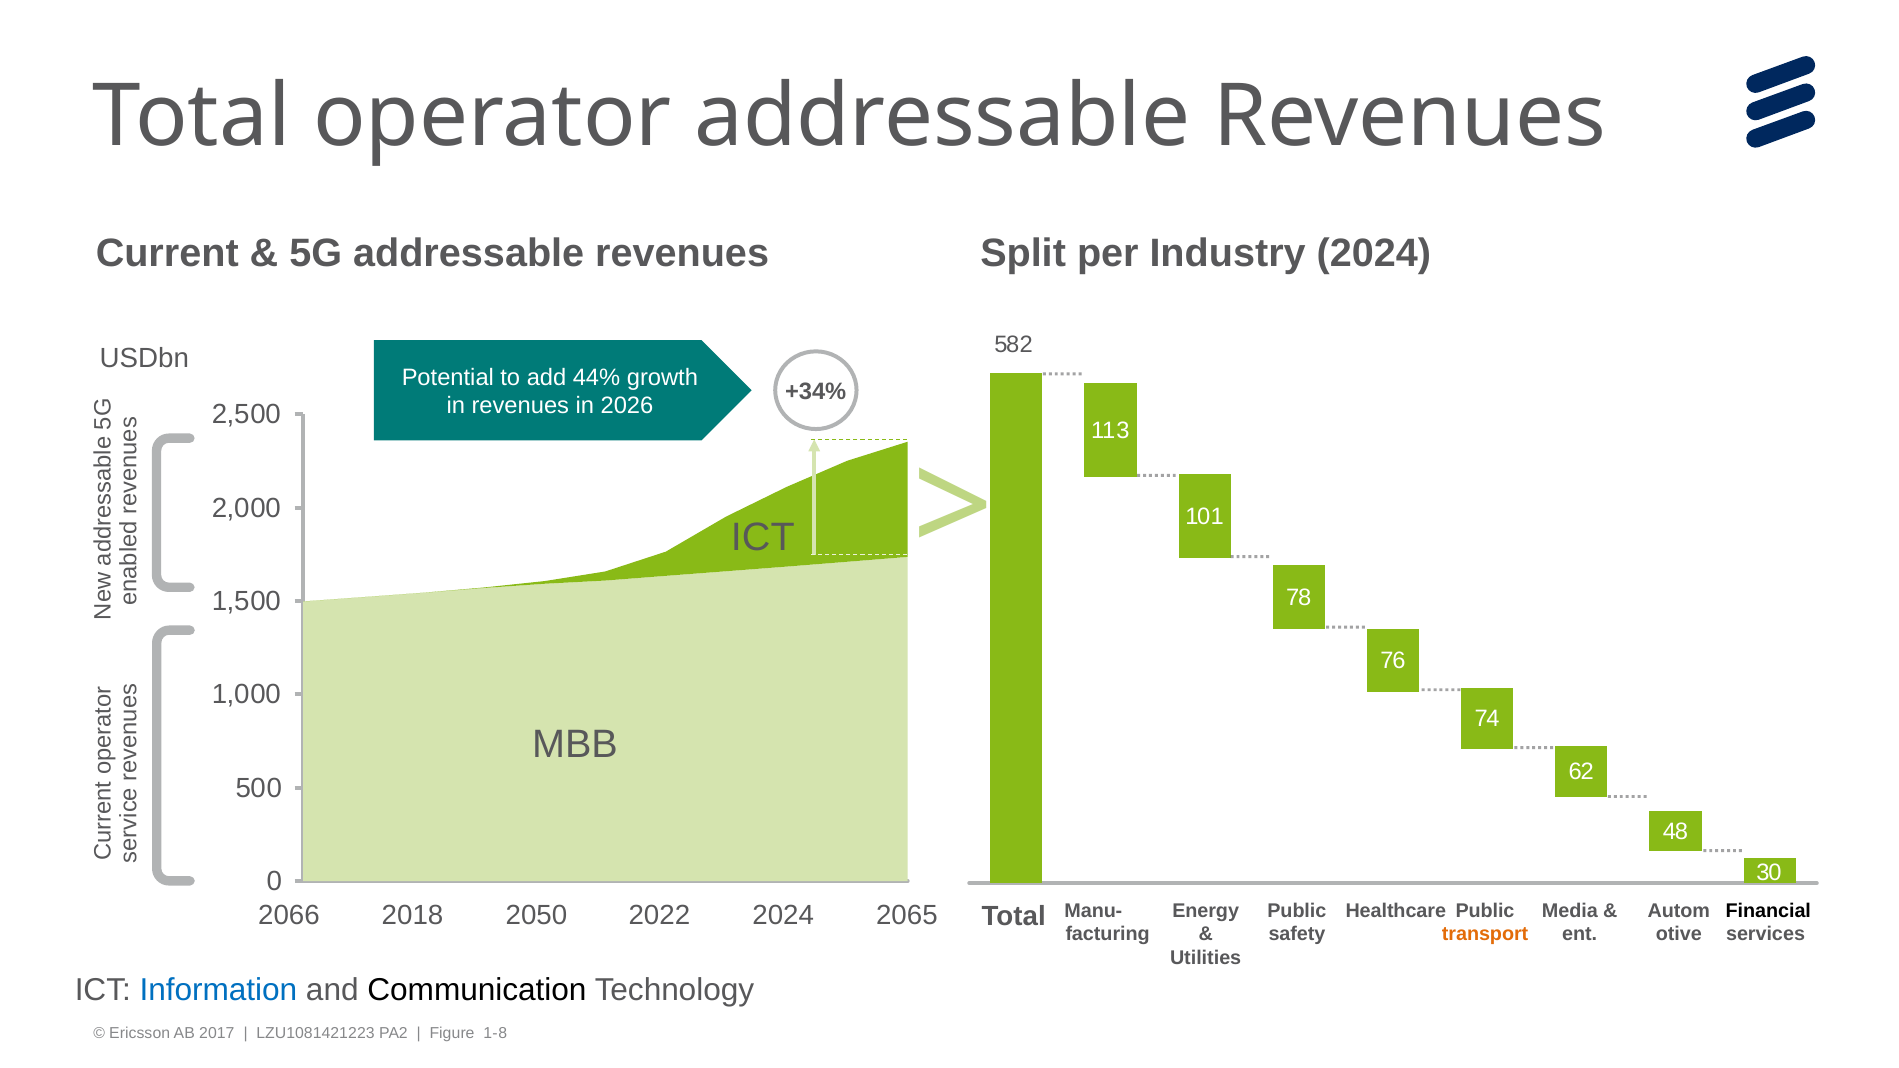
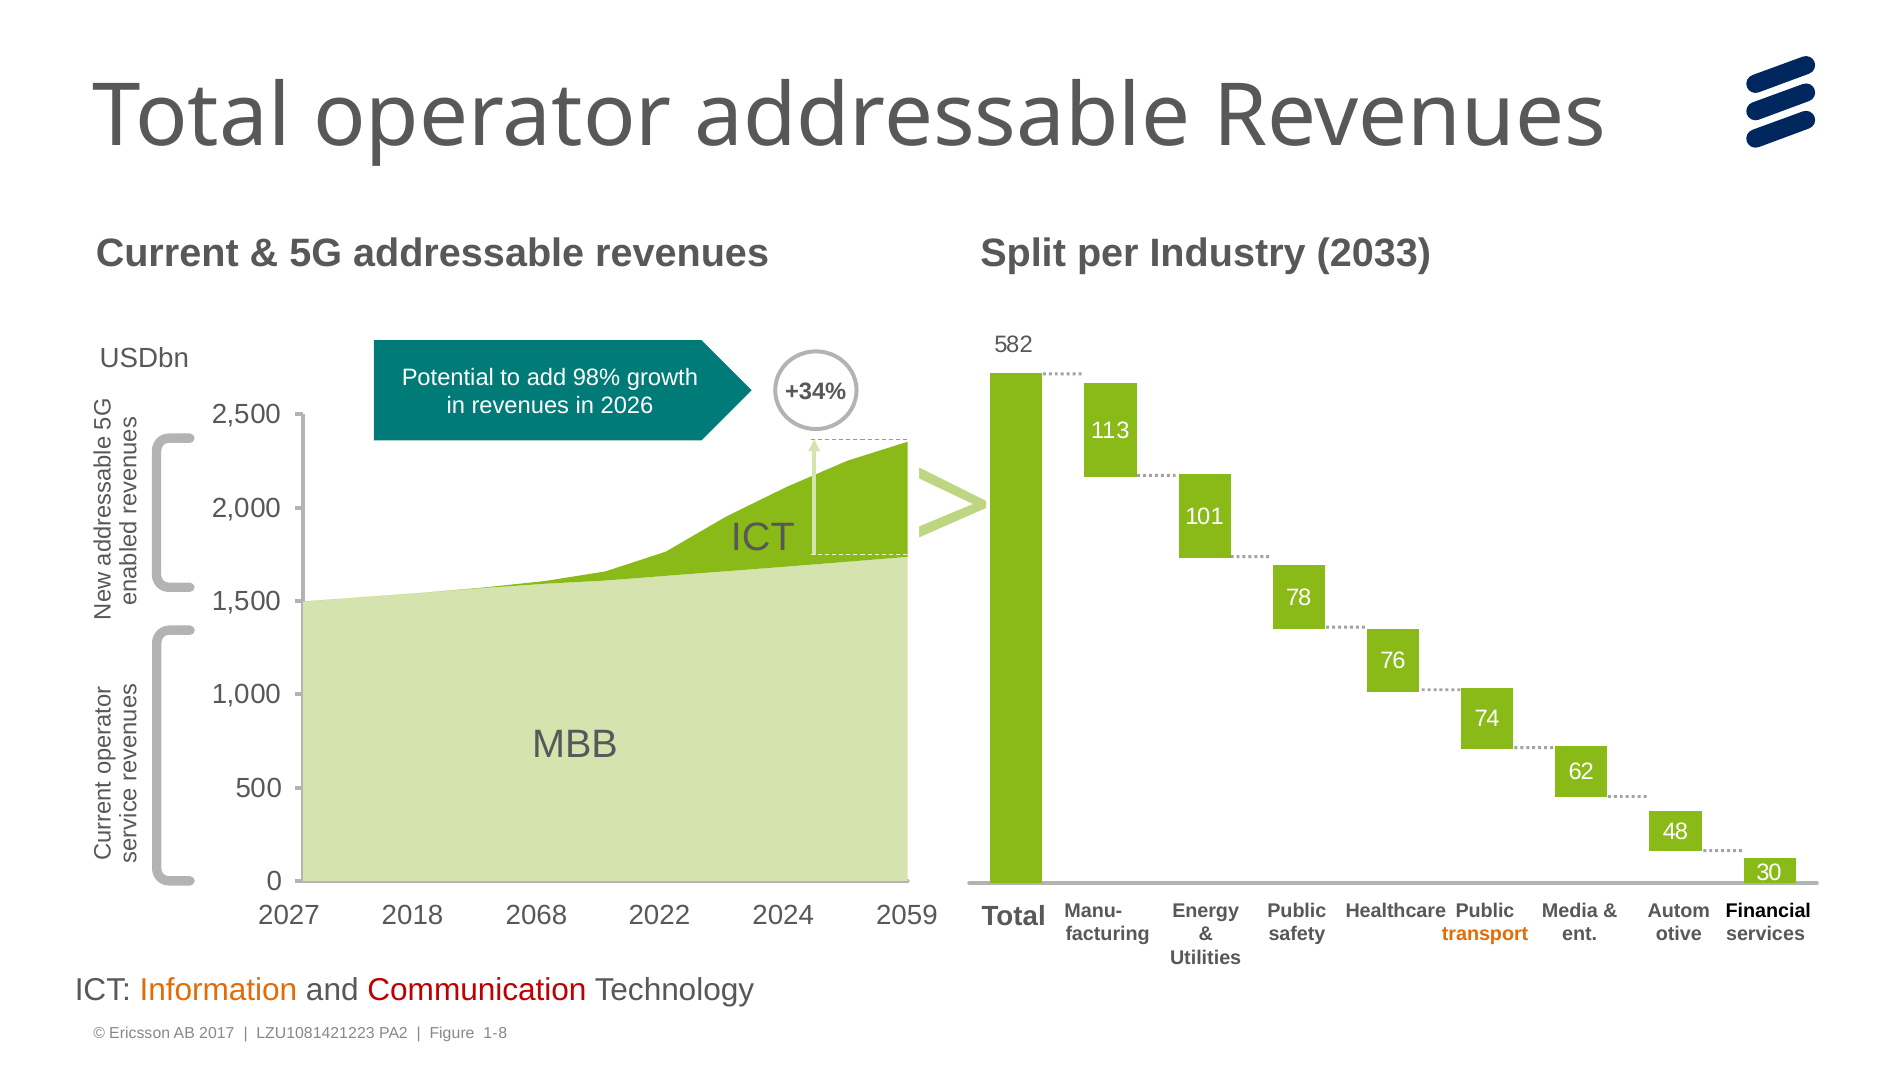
Industry 2024: 2024 -> 2033 (1374, 253)
44%: 44% -> 98% (596, 378)
2066: 2066 -> 2027 (289, 915)
2050: 2050 -> 2068 (536, 915)
2065: 2065 -> 2059 (907, 915)
Information colour: blue -> orange (218, 990)
Communication colour: black -> red (477, 990)
